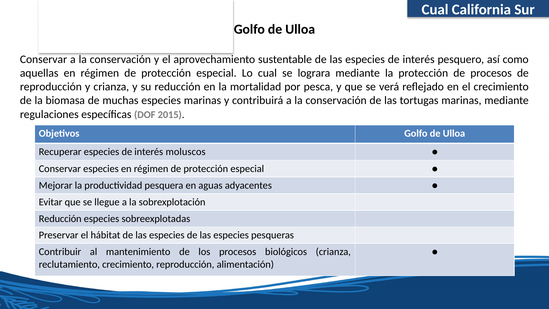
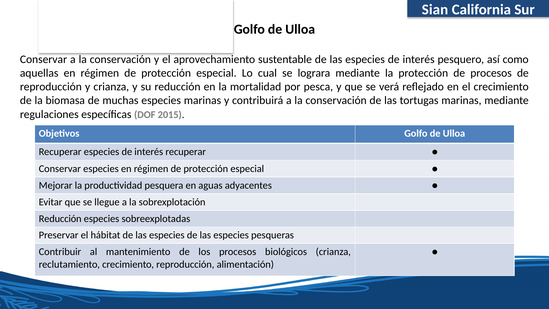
Cual: Cual -> Sian (435, 9)
interés moluscos: moluscos -> recuperar (186, 152)
